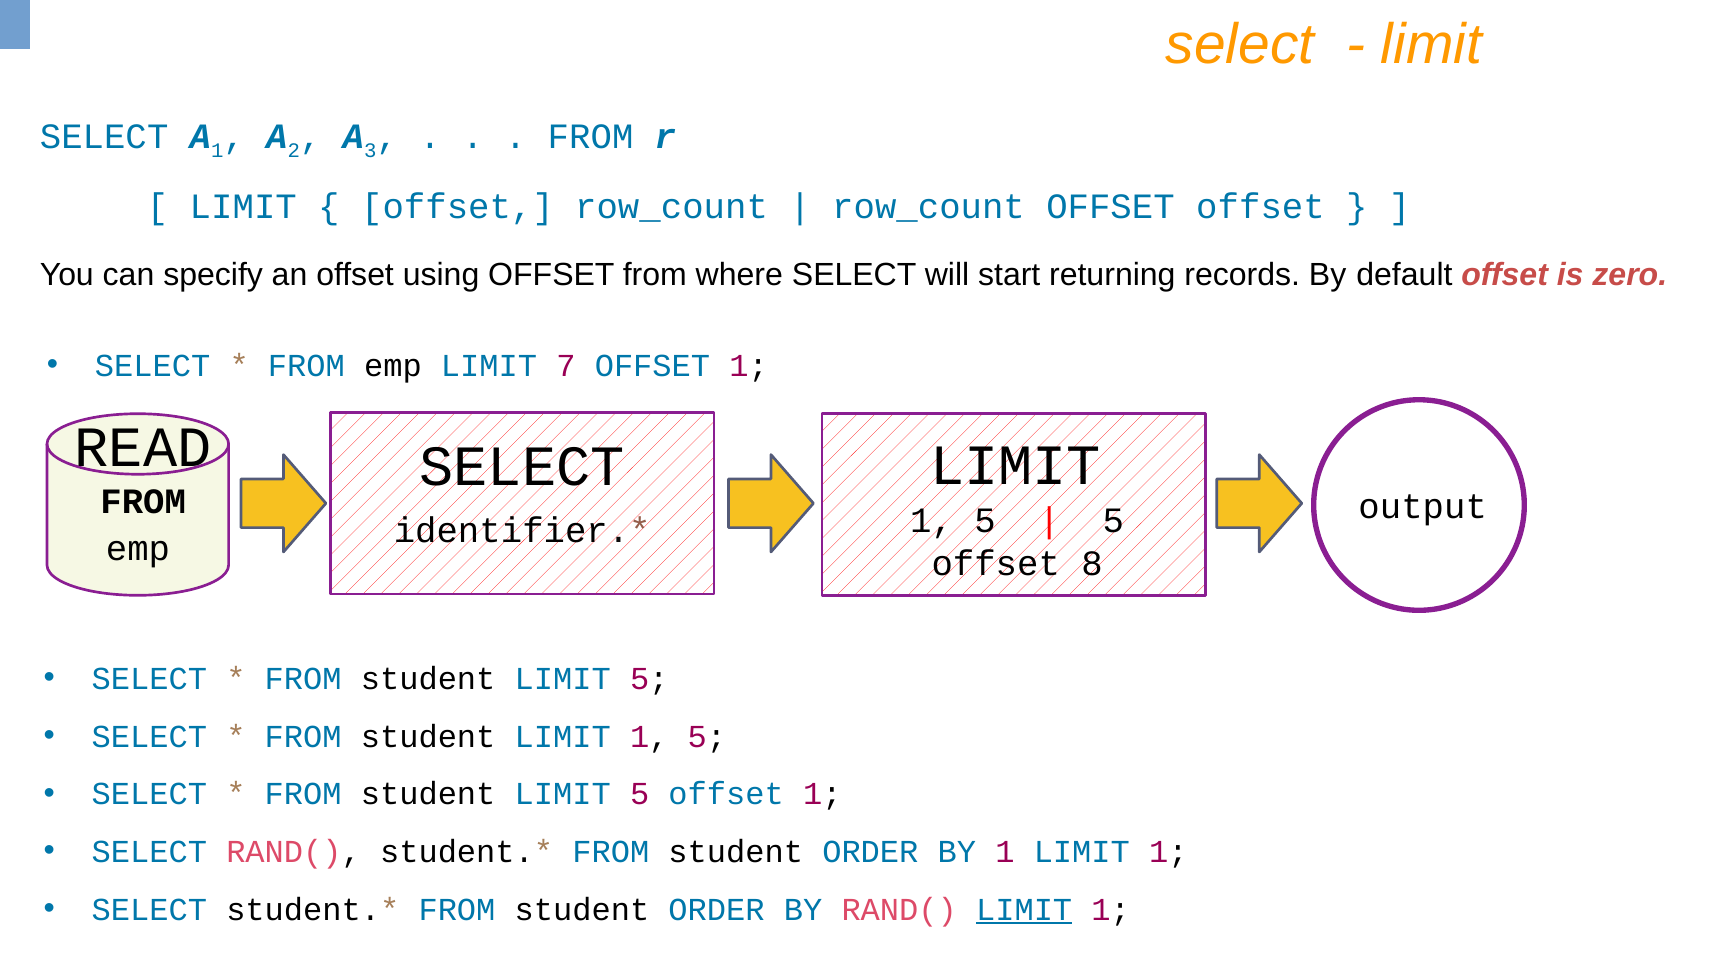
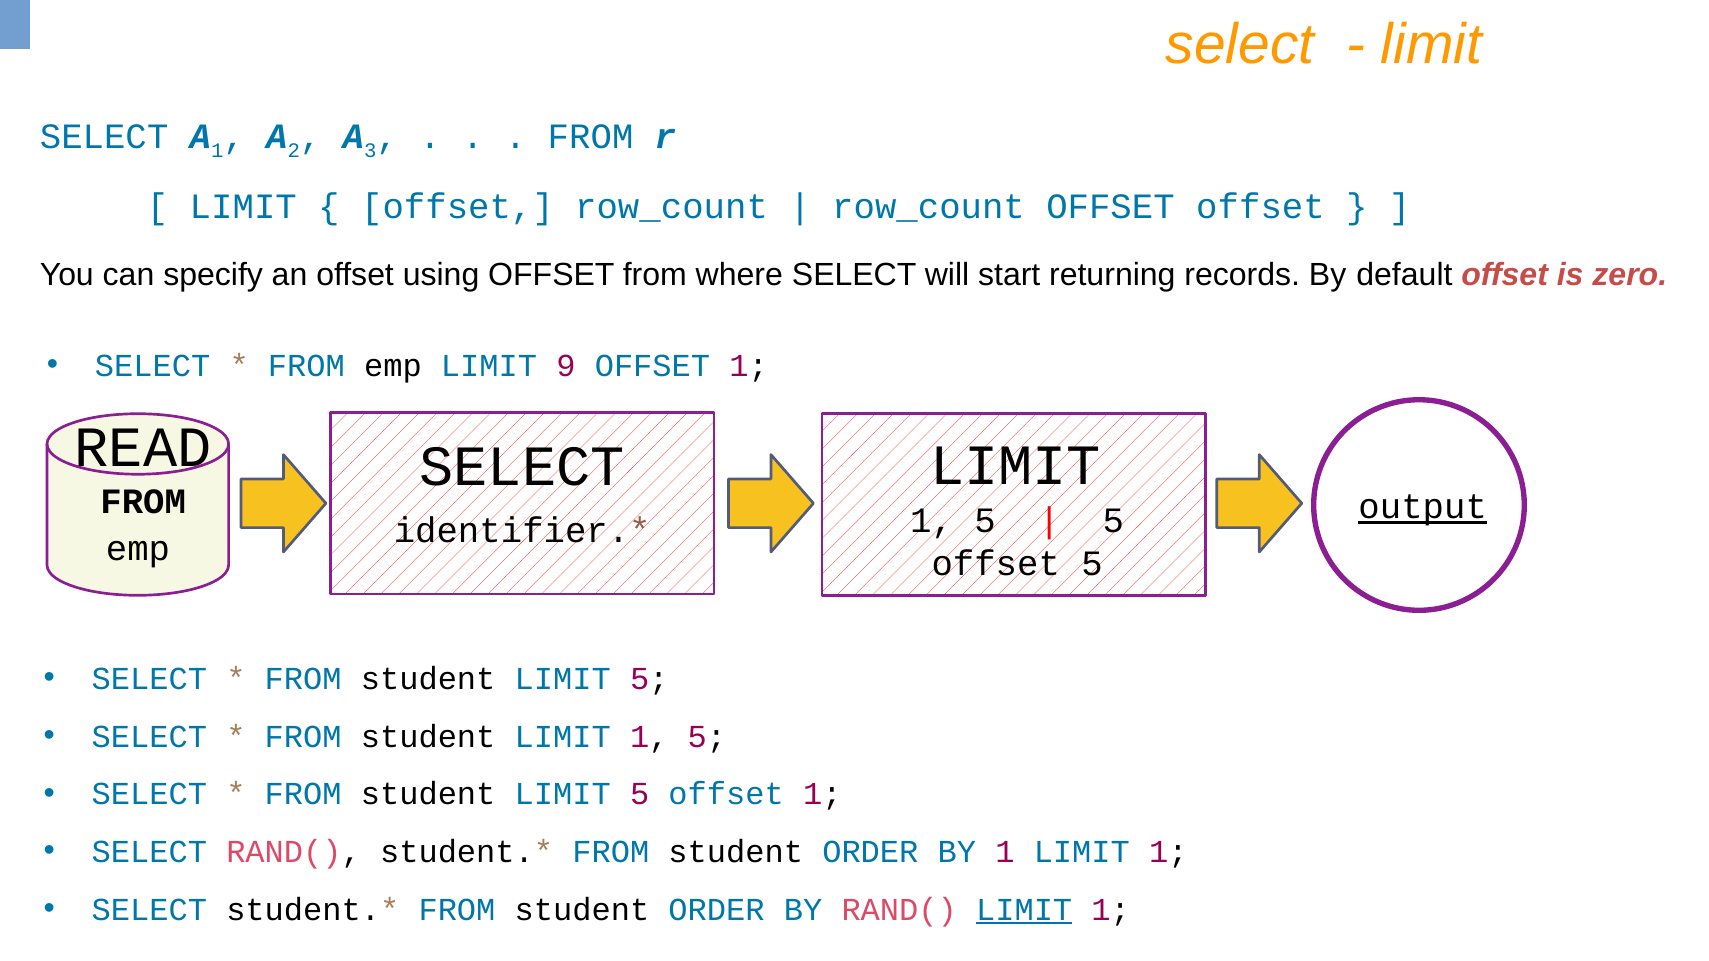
7: 7 -> 9 (566, 366)
output underline: none -> present (1423, 507)
offset 8: 8 -> 5 (1092, 564)
